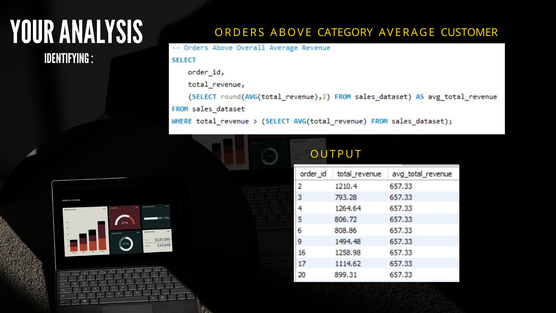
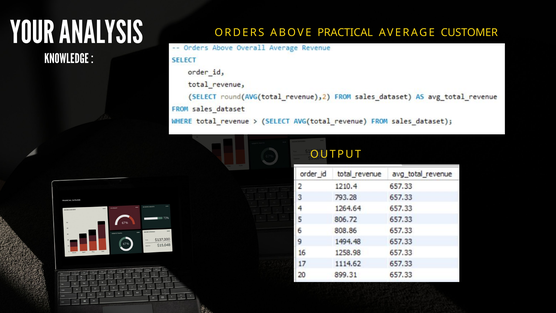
CATEGORY: CATEGORY -> PRACTICAL (345, 33)
IDENTIFYING: IDENTIFYING -> KNOWLEDGE (67, 59)
